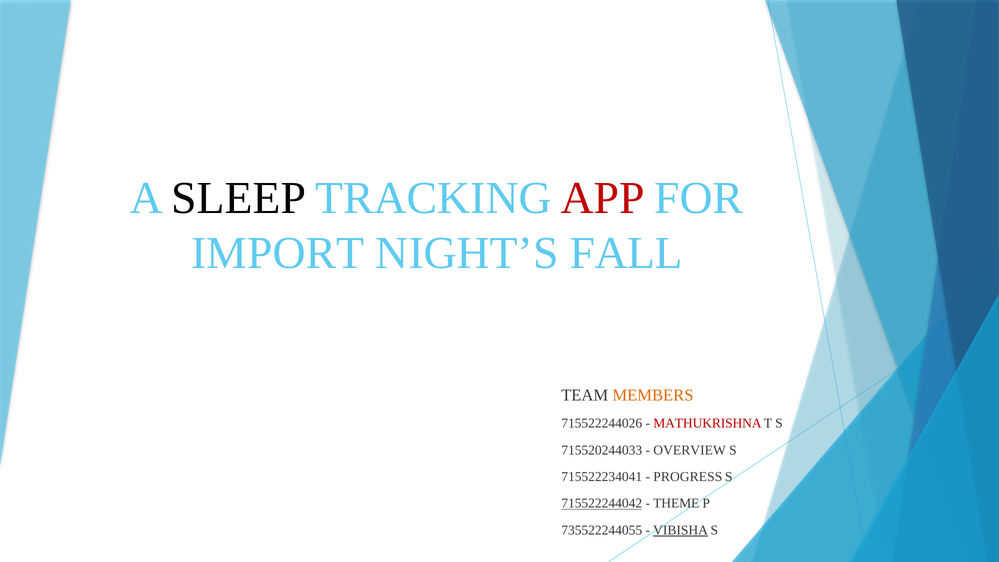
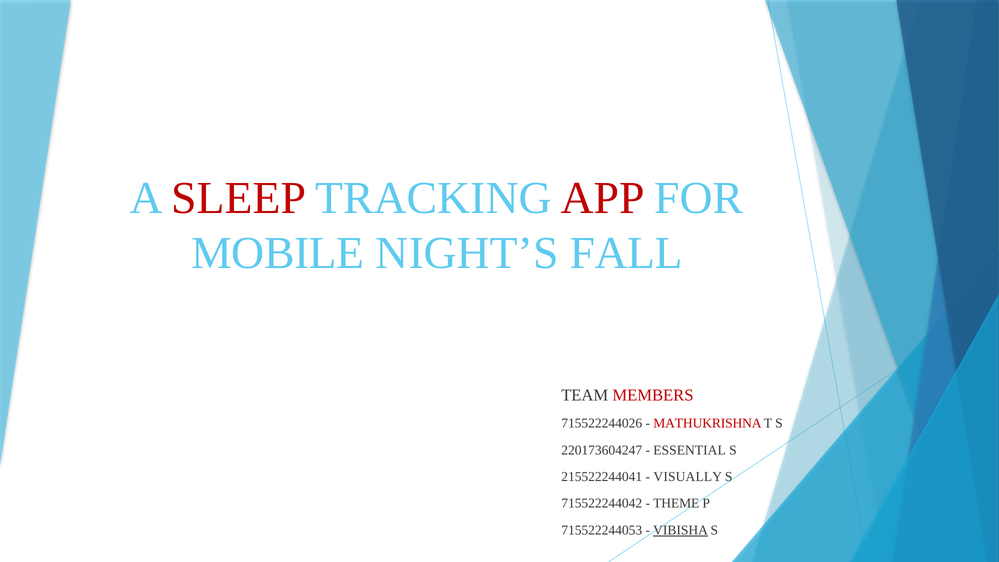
SLEEP colour: black -> red (239, 198)
IMPORT: IMPORT -> MOBILE (278, 253)
MEMBERS colour: orange -> red (653, 395)
715520244033: 715520244033 -> 220173604247 (602, 450)
OVERVIEW: OVERVIEW -> ESSENTIAL (690, 450)
715522234041: 715522234041 -> 215522244041 (602, 477)
PROGRESS: PROGRESS -> VISUALLY (688, 477)
715522244042 underline: present -> none (602, 503)
735522244055: 735522244055 -> 715522244053 (602, 530)
